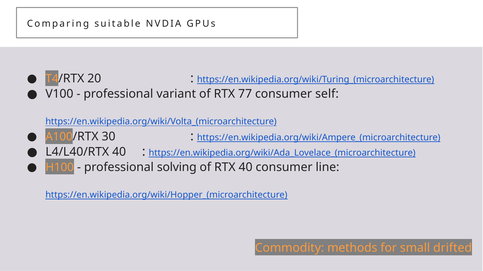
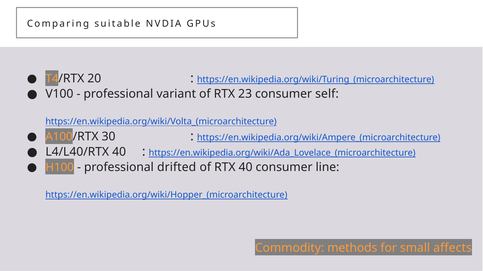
77: 77 -> 23 (245, 94)
solving: solving -> drifted (177, 168)
drifted: drifted -> affects (453, 248)
